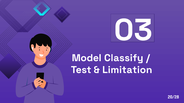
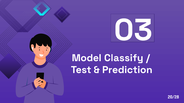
Limitation: Limitation -> Prediction (127, 70)
